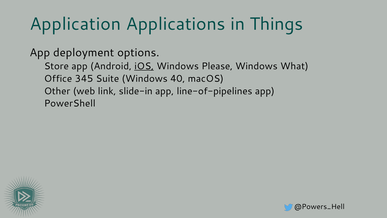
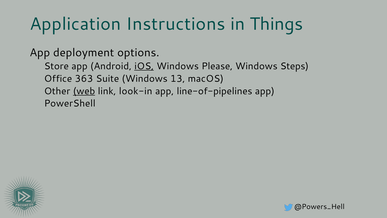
Applications: Applications -> Instructions (176, 24)
What: What -> Steps (294, 66)
345: 345 -> 363 (84, 78)
40: 40 -> 13 (178, 78)
web underline: none -> present (84, 91)
slide-in: slide-in -> look-in (136, 91)
